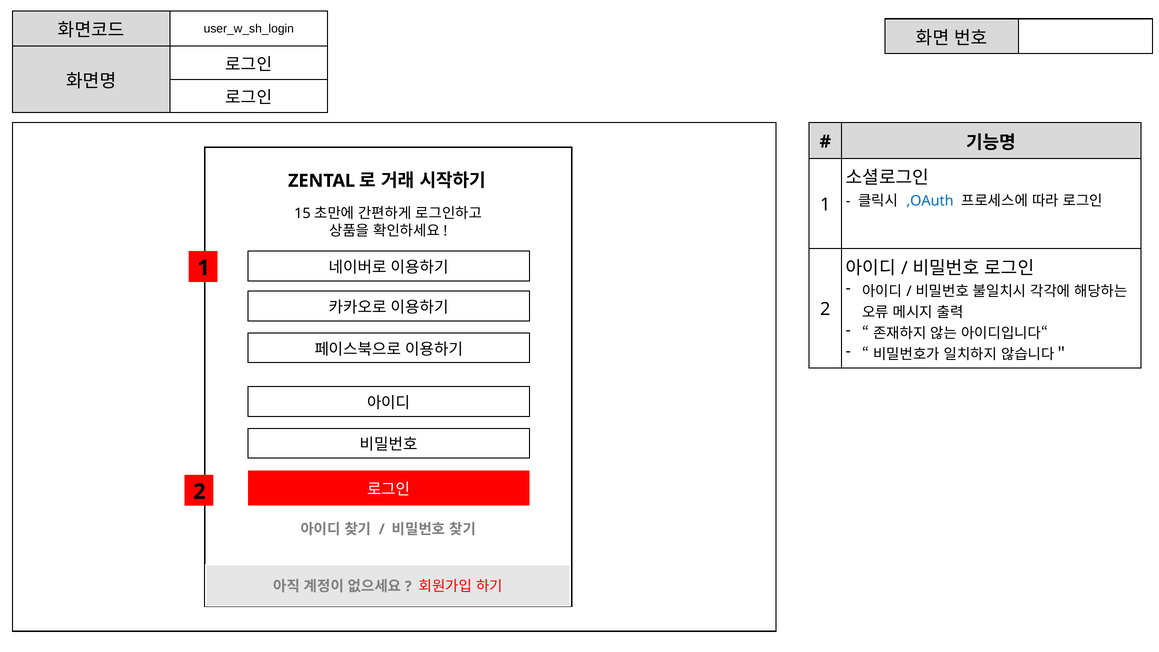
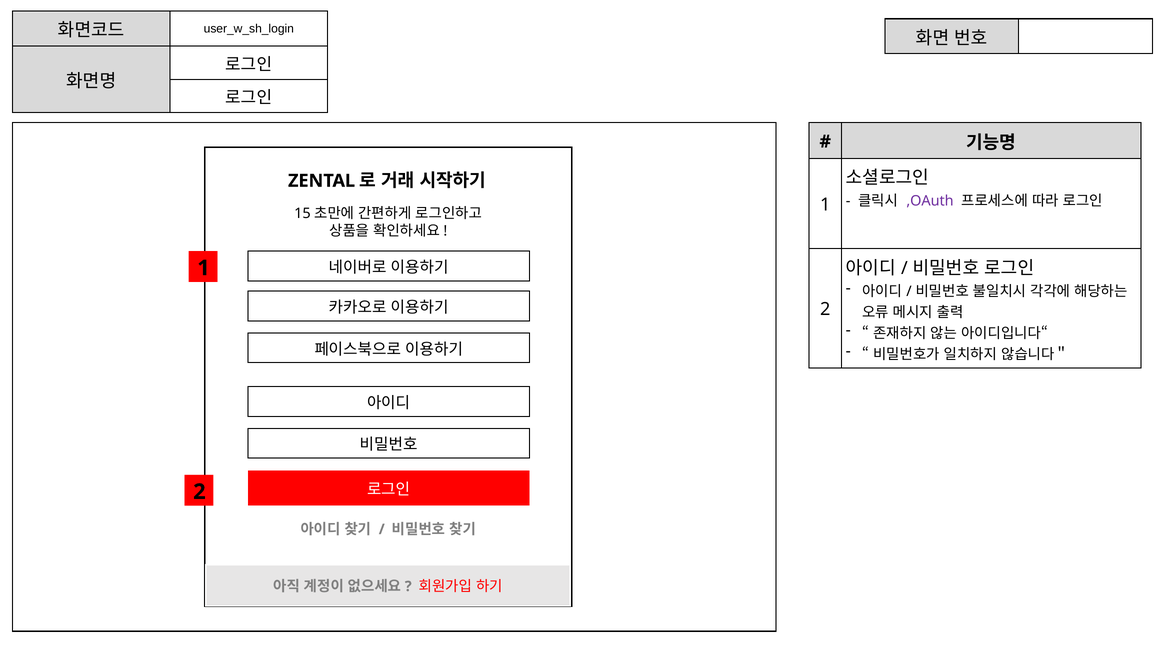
,OAuth colour: blue -> purple (930, 201)
